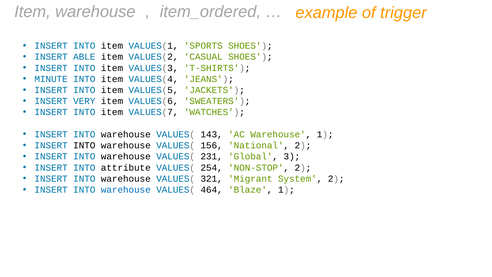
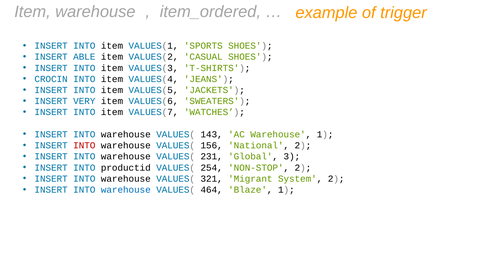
MINUTE: MINUTE -> CROCIN (51, 79)
INTO colour: black -> red (84, 145)
attribute: attribute -> productid (126, 168)
